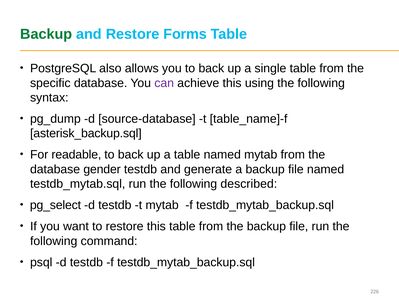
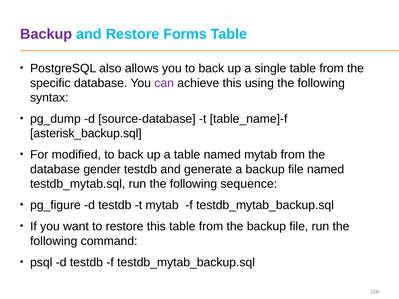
Backup colour: green -> purple (46, 34)
readable: readable -> modified (76, 155)
described: described -> sequence (249, 184)
pg_select: pg_select -> pg_figure (55, 205)
